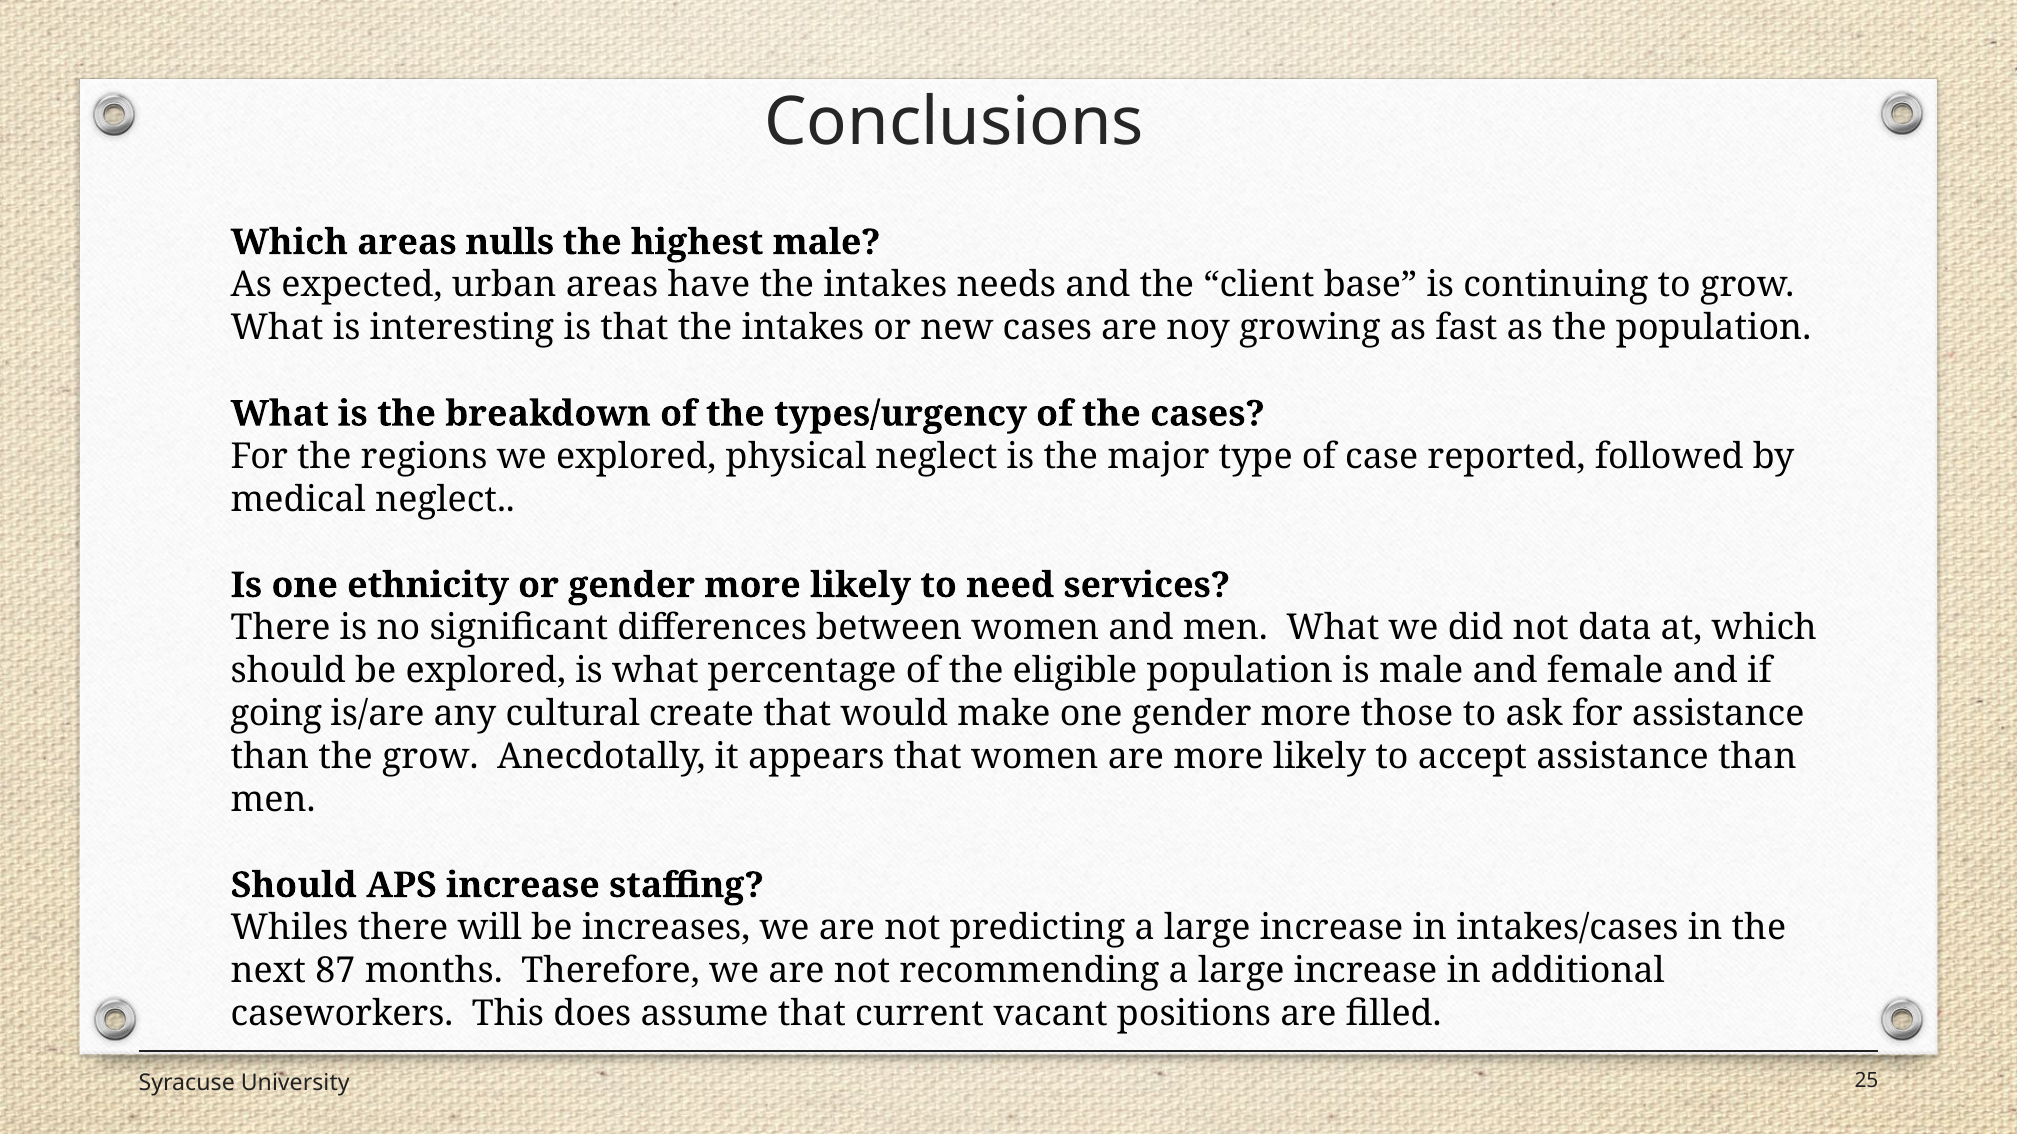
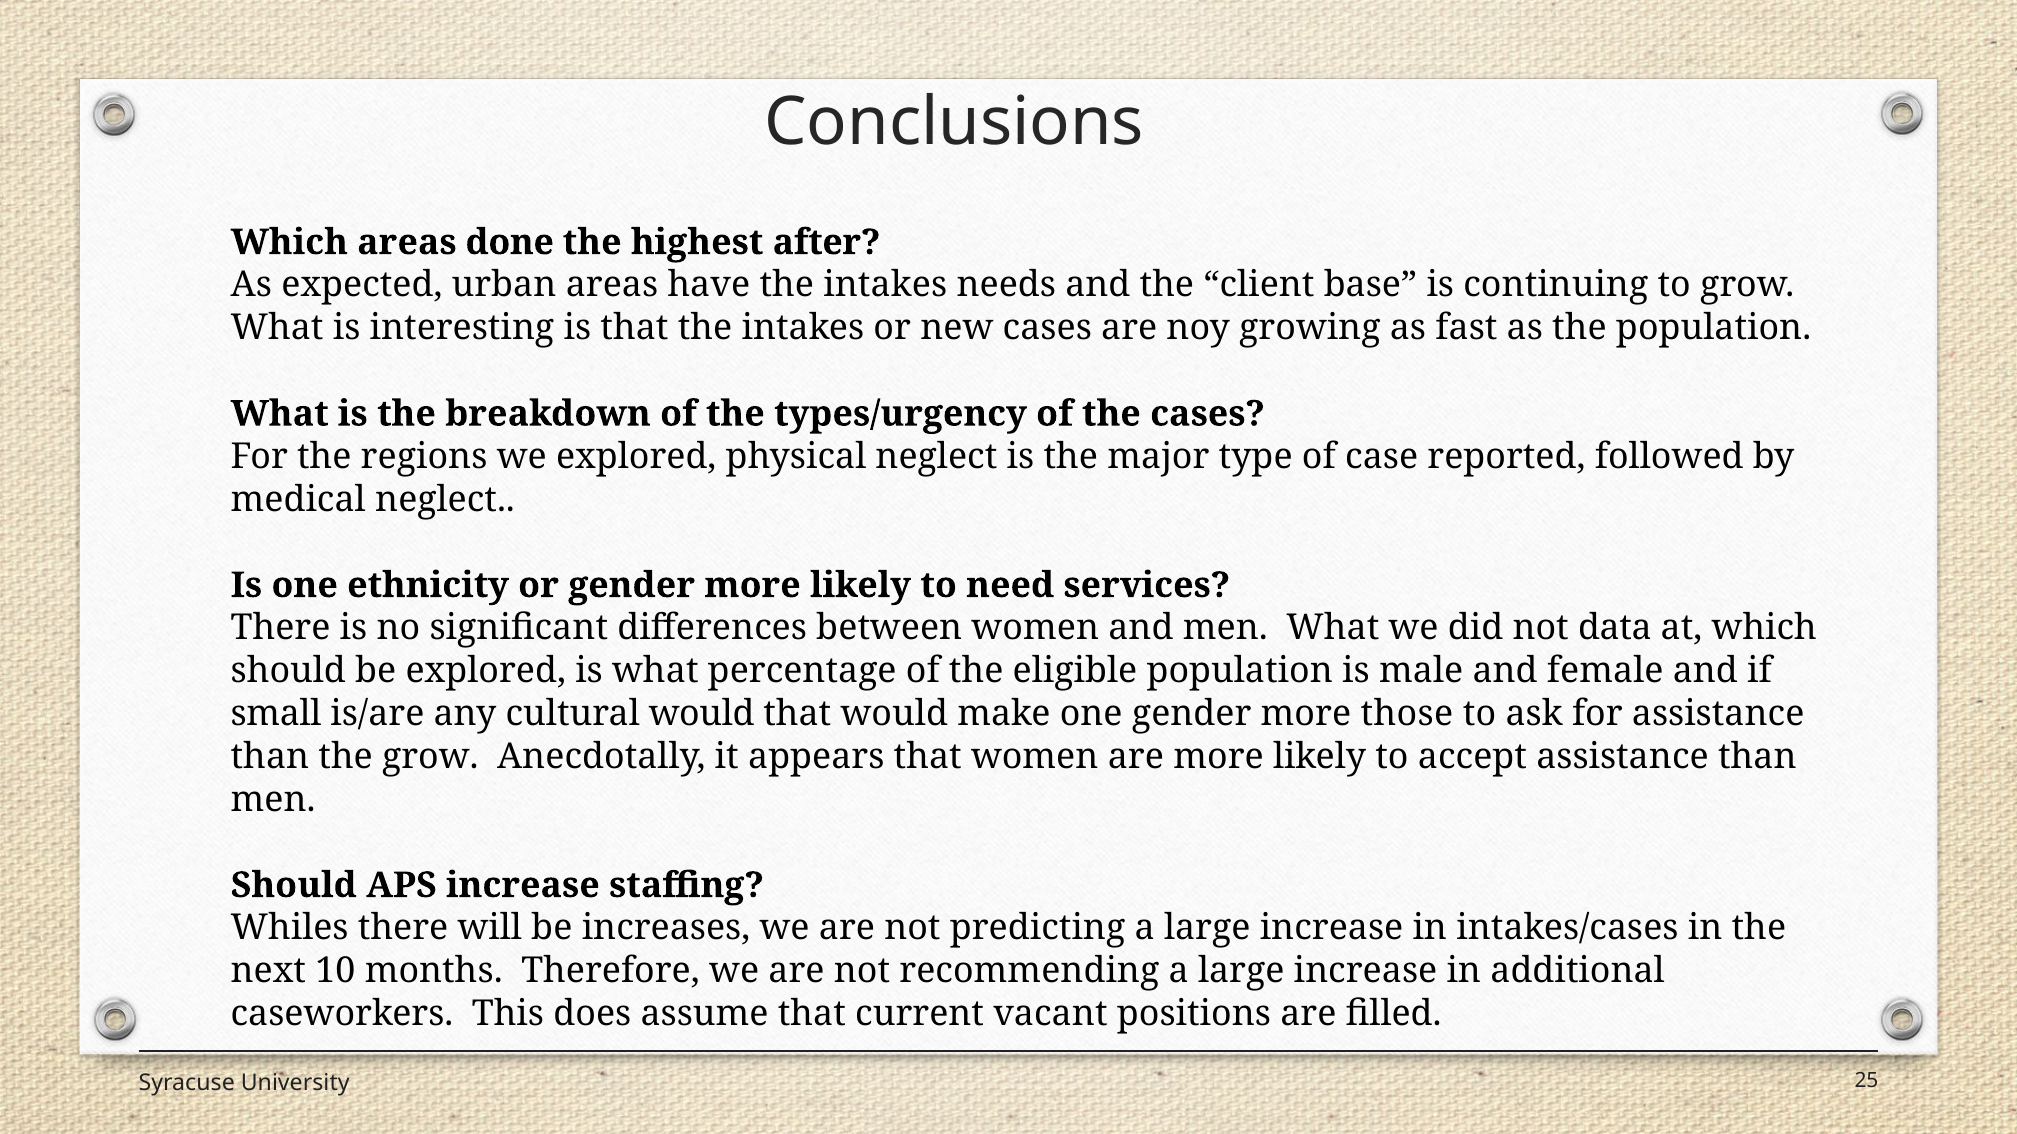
nulls: nulls -> done (510, 242)
highest male: male -> after (827, 242)
going: going -> small (276, 714)
cultural create: create -> would (702, 714)
87: 87 -> 10 (335, 971)
